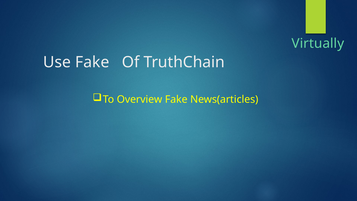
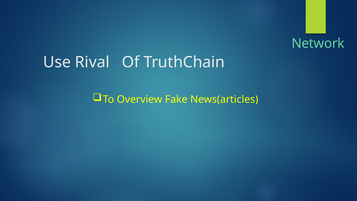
Virtually: Virtually -> Network (318, 43)
Use Fake: Fake -> Rival (92, 62)
